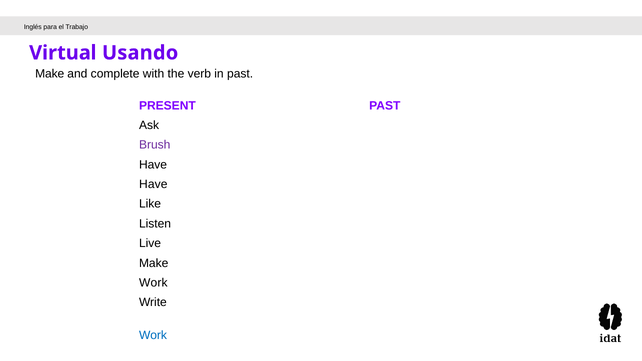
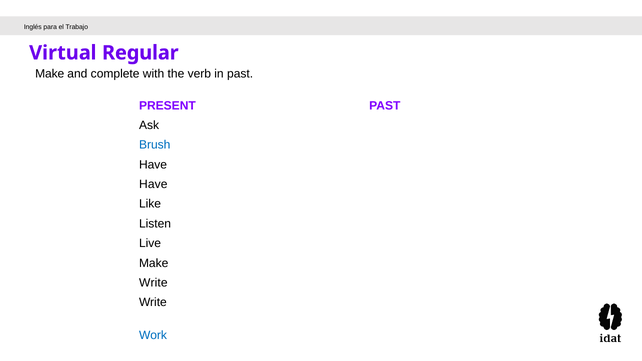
Usando: Usando -> Regular (140, 53)
Brush colour: purple -> blue (155, 145)
Work: Work -> Write (153, 283)
